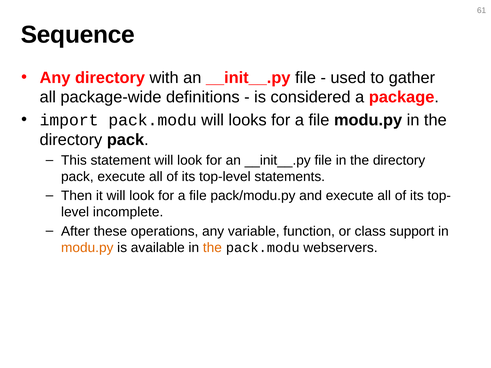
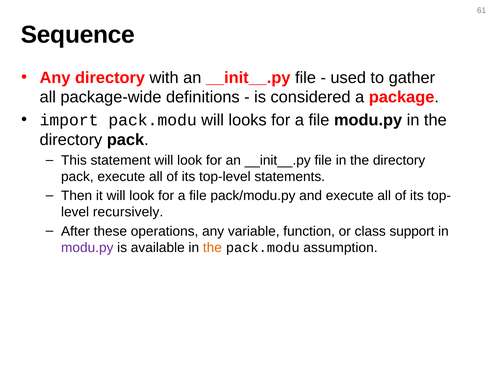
incomplete: incomplete -> recursively (128, 212)
modu.py colour: orange -> purple (87, 248)
webservers: webservers -> assumption (341, 248)
